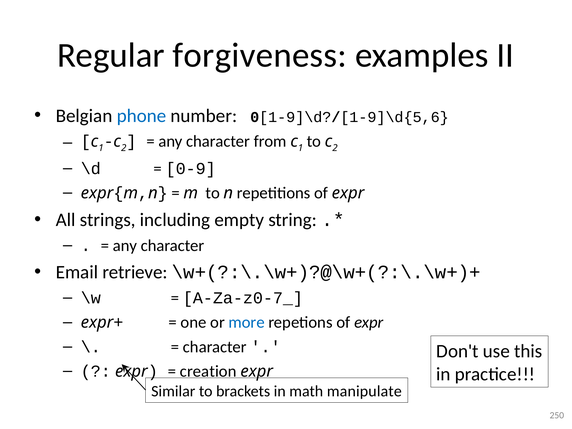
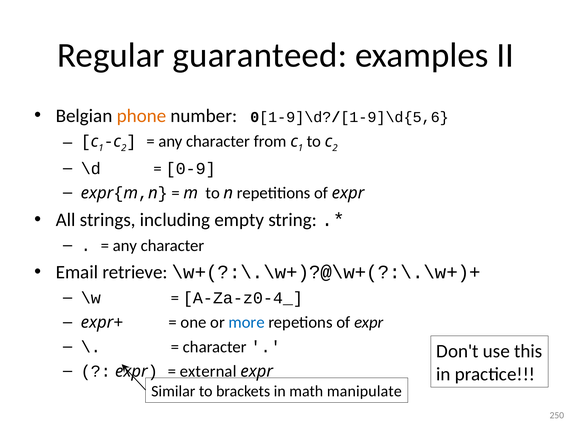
forgiveness: forgiveness -> guaranteed (260, 55)
phone colour: blue -> orange (142, 116)
A-Za-z0-7_: A-Za-z0-7_ -> A-Za-z0-4_ (243, 298)
creation: creation -> external (208, 371)
